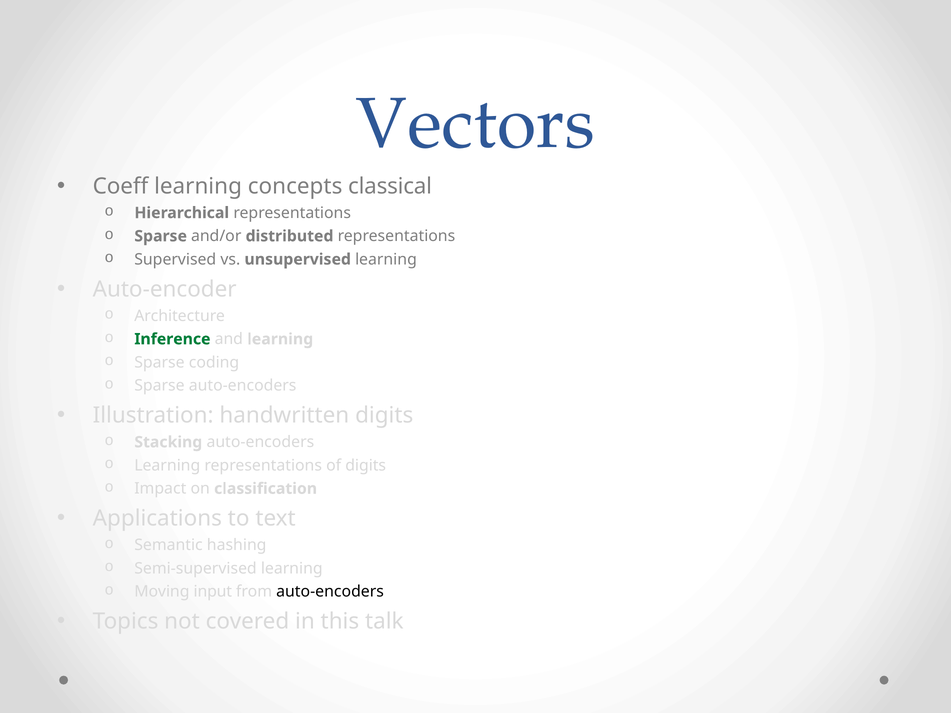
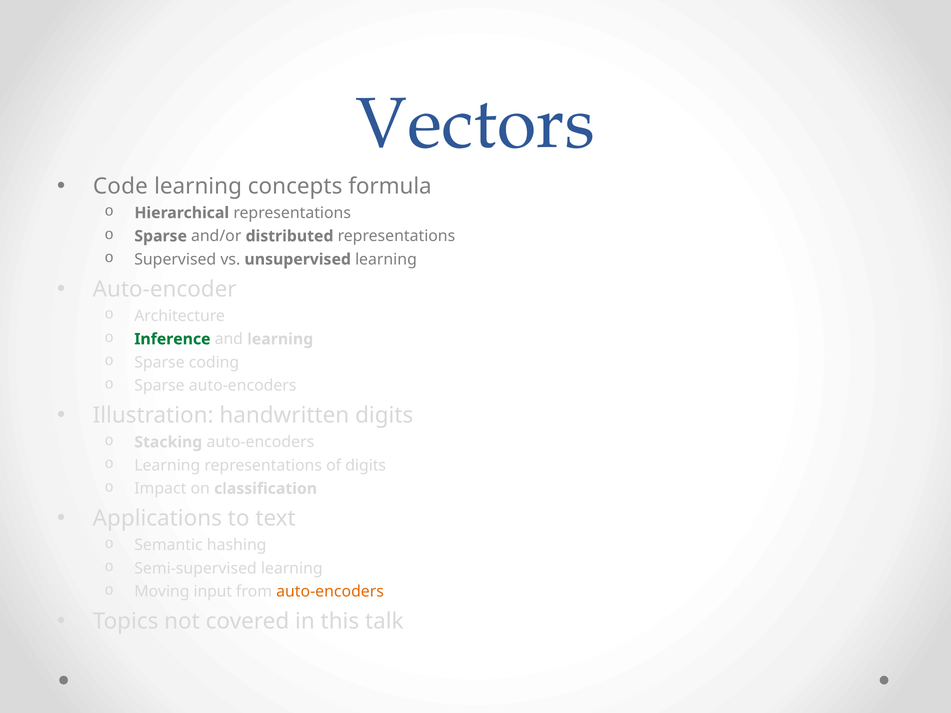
Coeff: Coeff -> Code (120, 186)
classical: classical -> formula (390, 186)
auto-encoders colour: black -> orange (330, 592)
